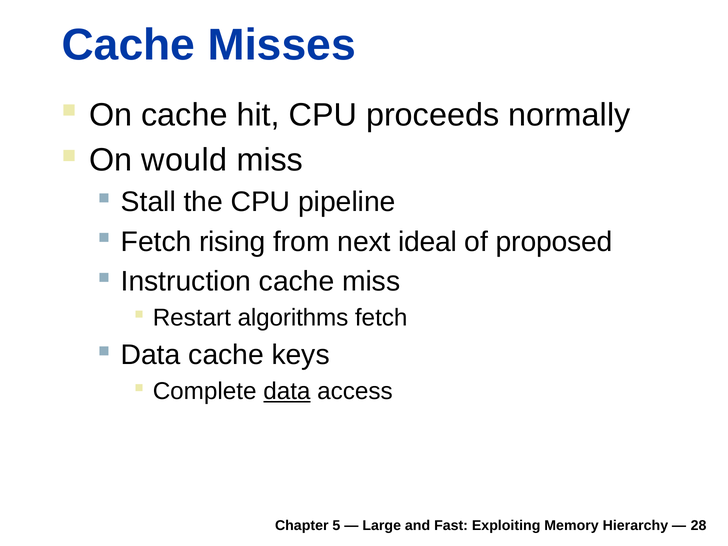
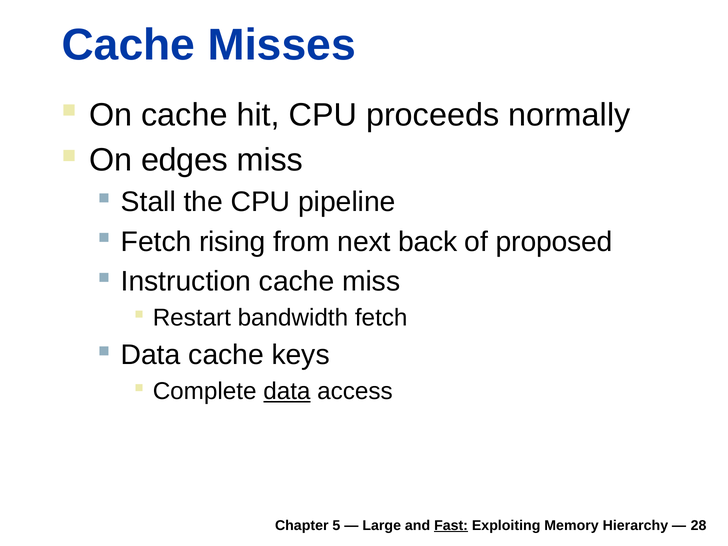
would: would -> edges (185, 160)
ideal: ideal -> back (428, 242)
algorithms: algorithms -> bandwidth (293, 317)
Fast underline: none -> present (451, 525)
